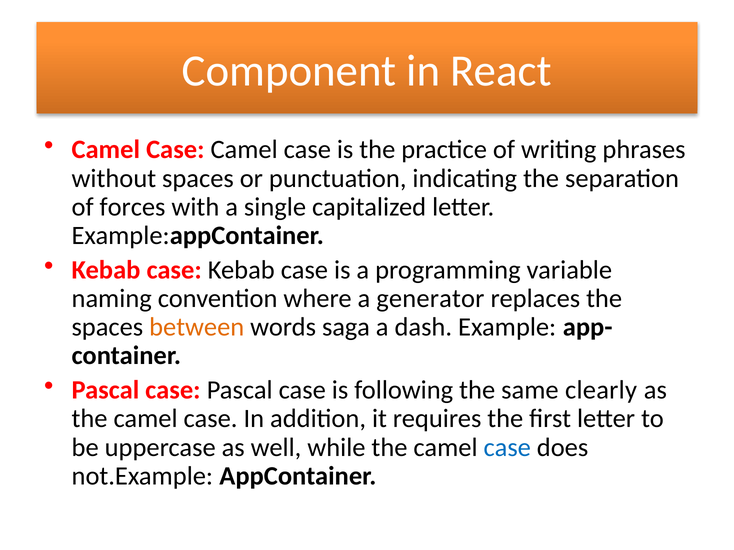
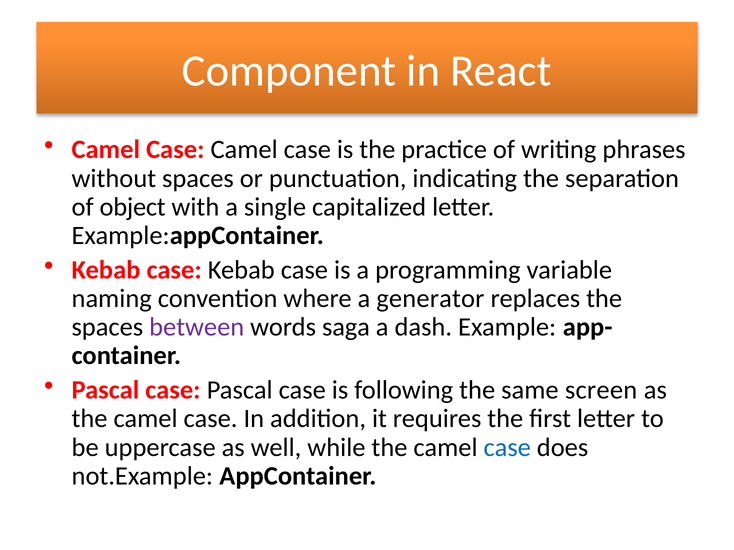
forces: forces -> object (133, 207)
between colour: orange -> purple (197, 327)
clearly: clearly -> screen (601, 390)
